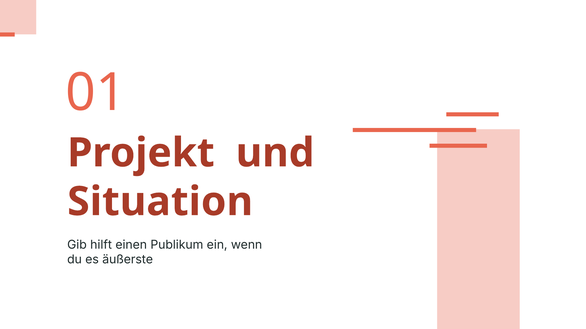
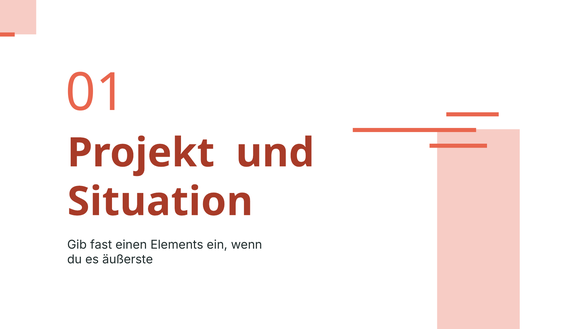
hilft: hilft -> fast (101, 245)
Publikum: Publikum -> Elements (177, 245)
